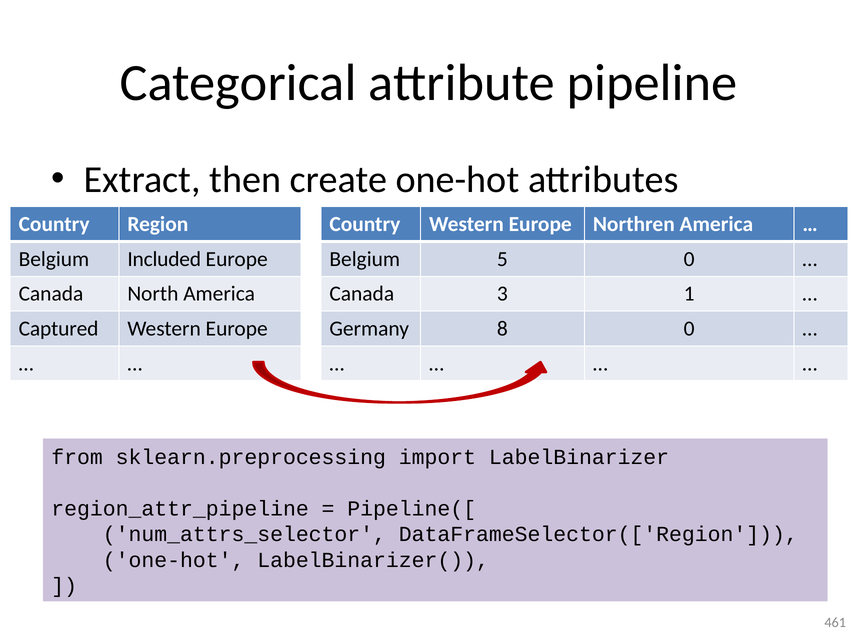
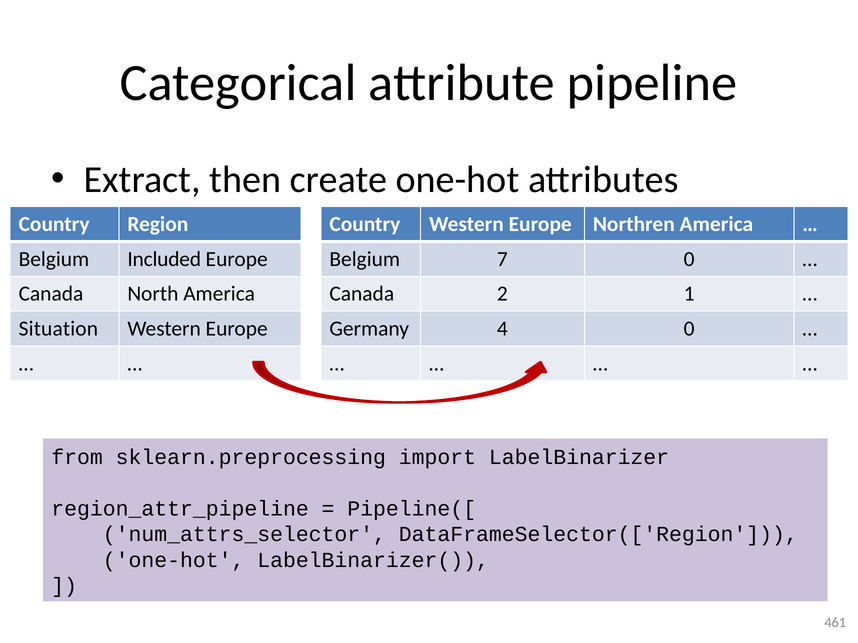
5: 5 -> 7 (502, 259)
3: 3 -> 2 (502, 294)
Captured: Captured -> Situation (58, 329)
8: 8 -> 4 (502, 329)
